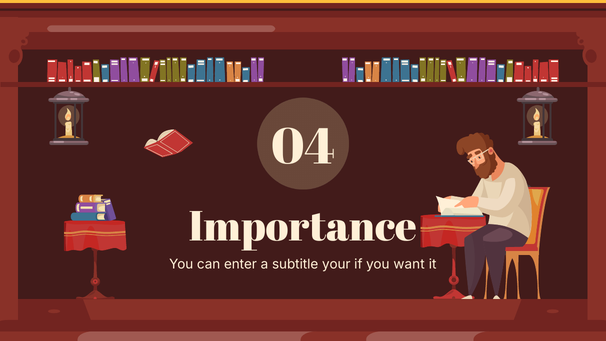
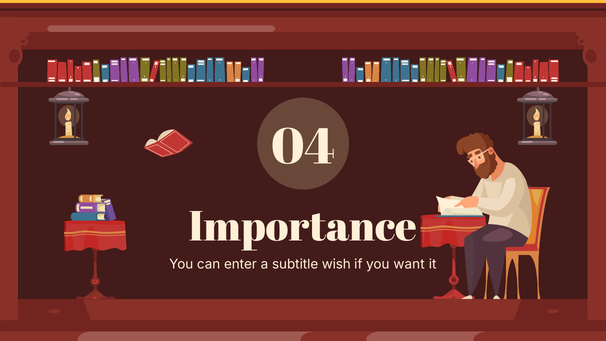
your: your -> wish (336, 264)
